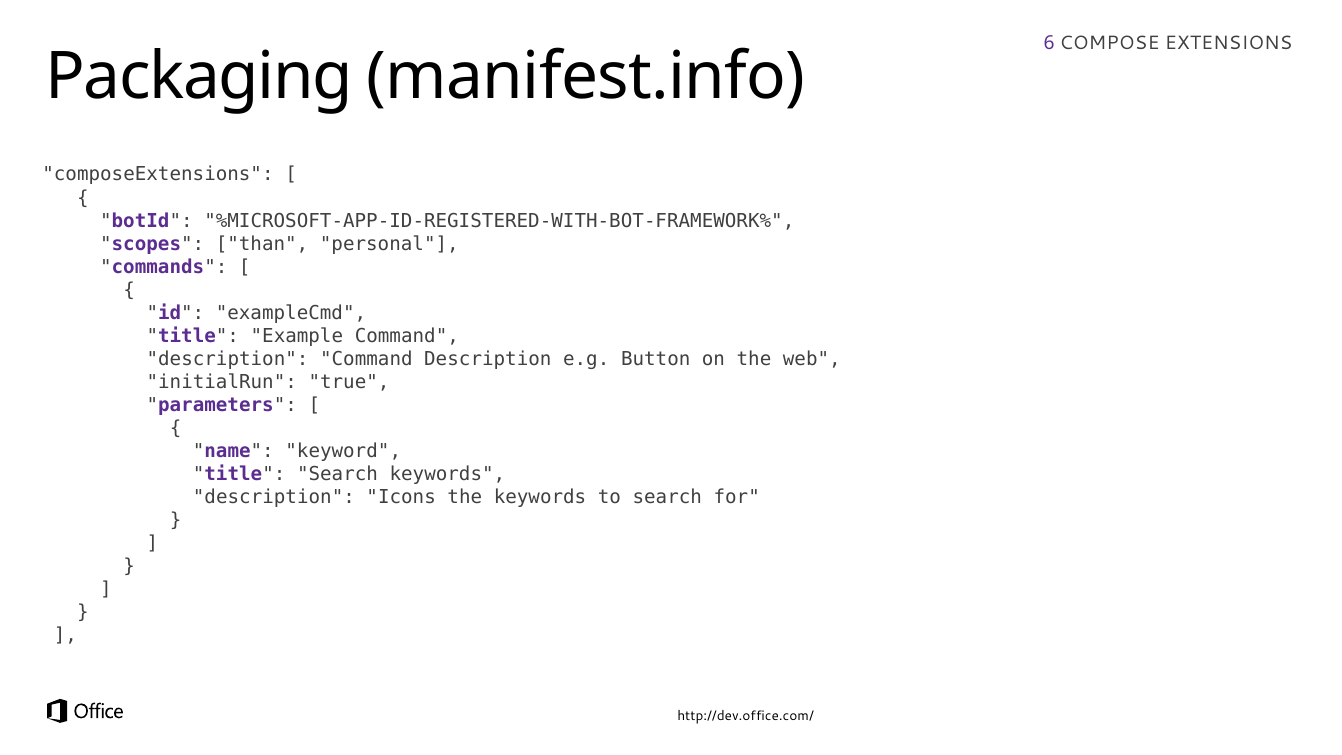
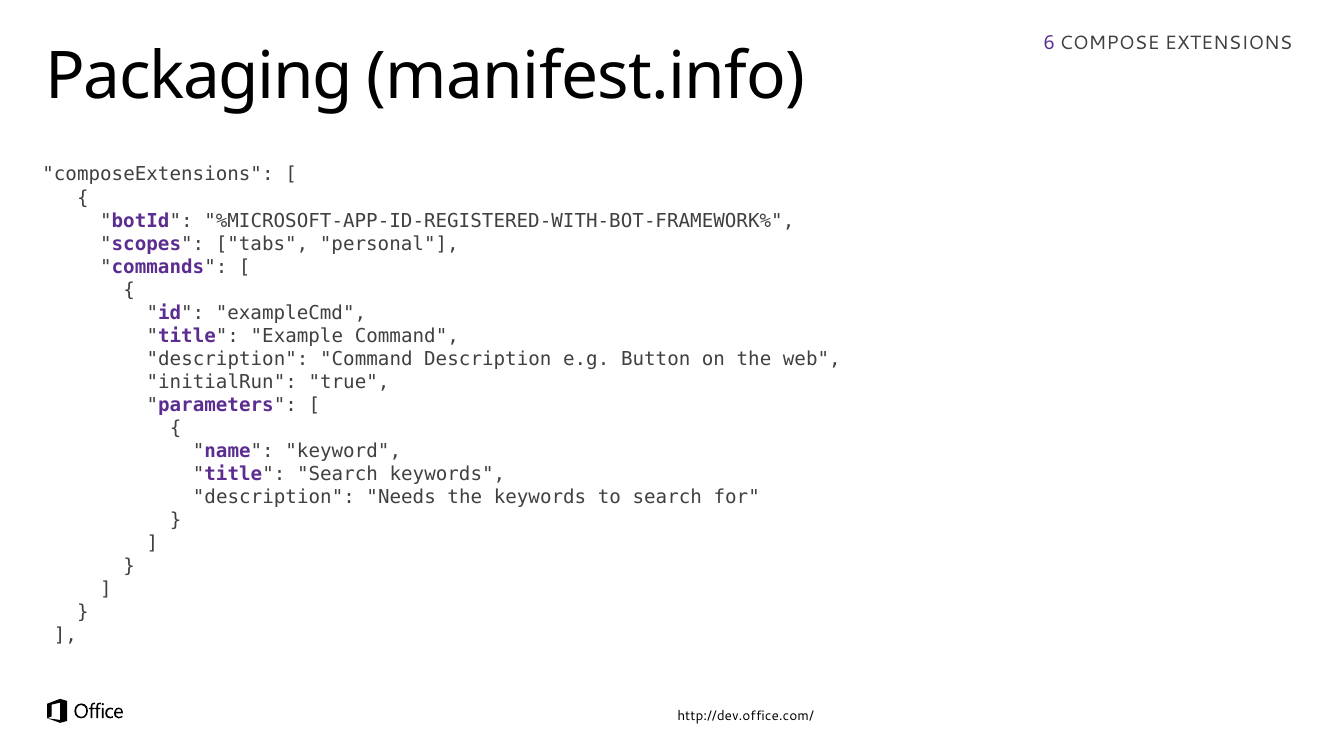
than: than -> tabs (262, 244)
Icons: Icons -> Needs (401, 497)
